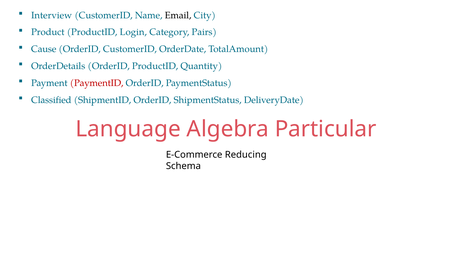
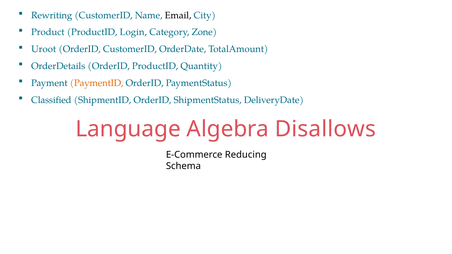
Interview: Interview -> Rewriting (52, 15)
Pairs: Pairs -> Zone (204, 32)
Cause: Cause -> Uroot (44, 49)
PaymentID colour: red -> orange (97, 83)
Particular: Particular -> Disallows (325, 129)
